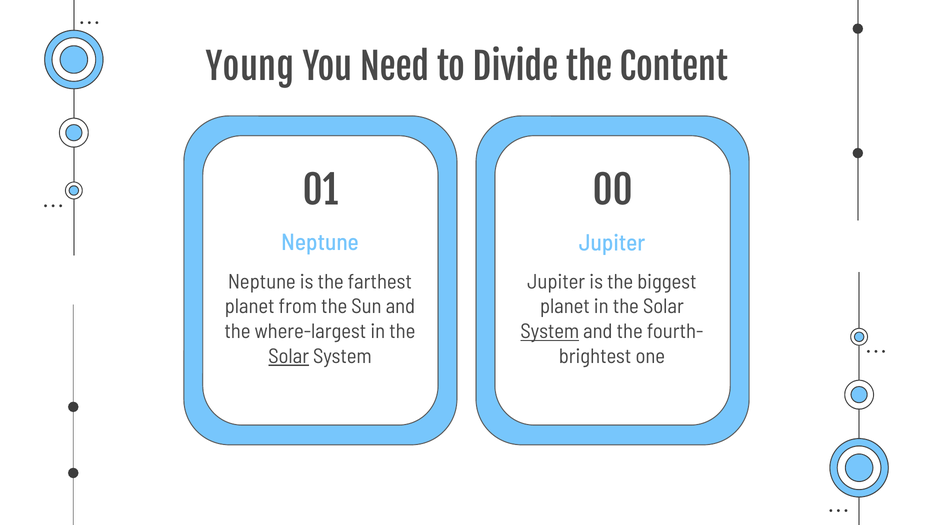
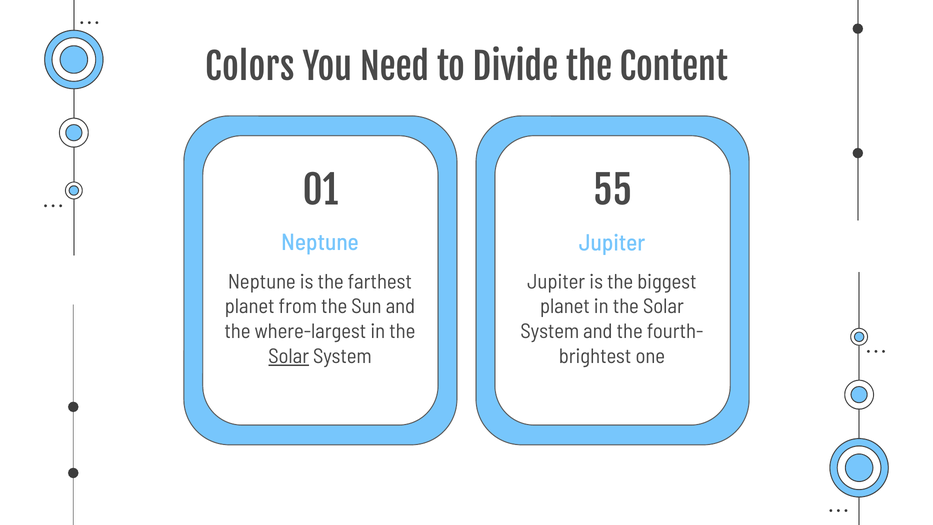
Young: Young -> Colors (250, 68)
00: 00 -> 55 (613, 192)
System underline: present -> none (550, 331)
